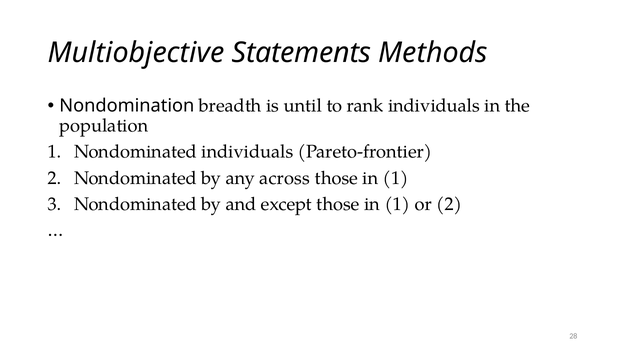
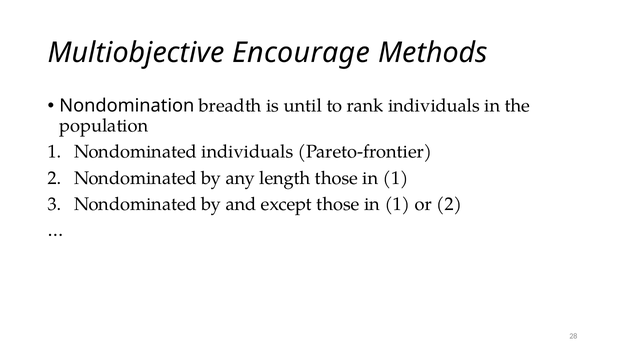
Statements: Statements -> Encourage (301, 53)
across: across -> length (285, 178)
